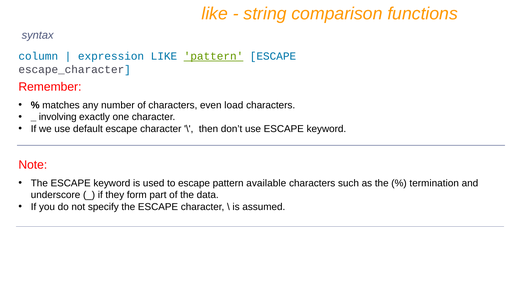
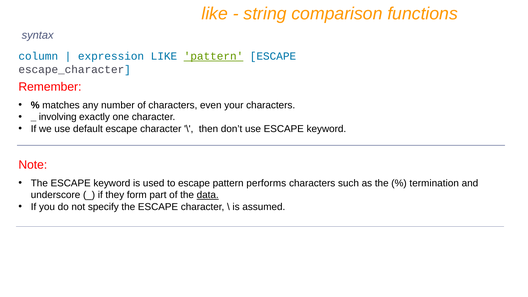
load: load -> your (234, 105)
available: available -> performs (266, 183)
data underline: none -> present (208, 195)
